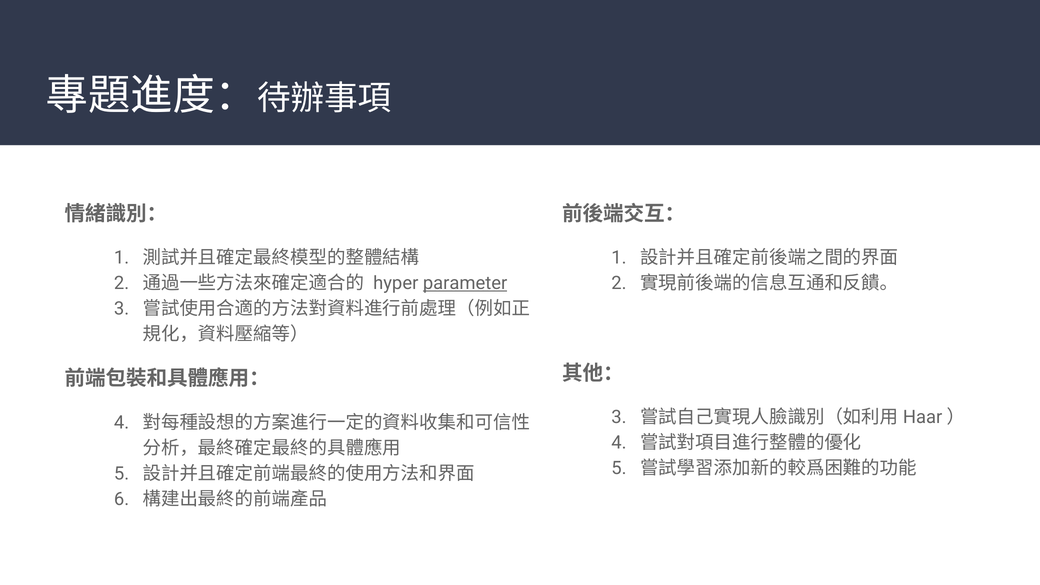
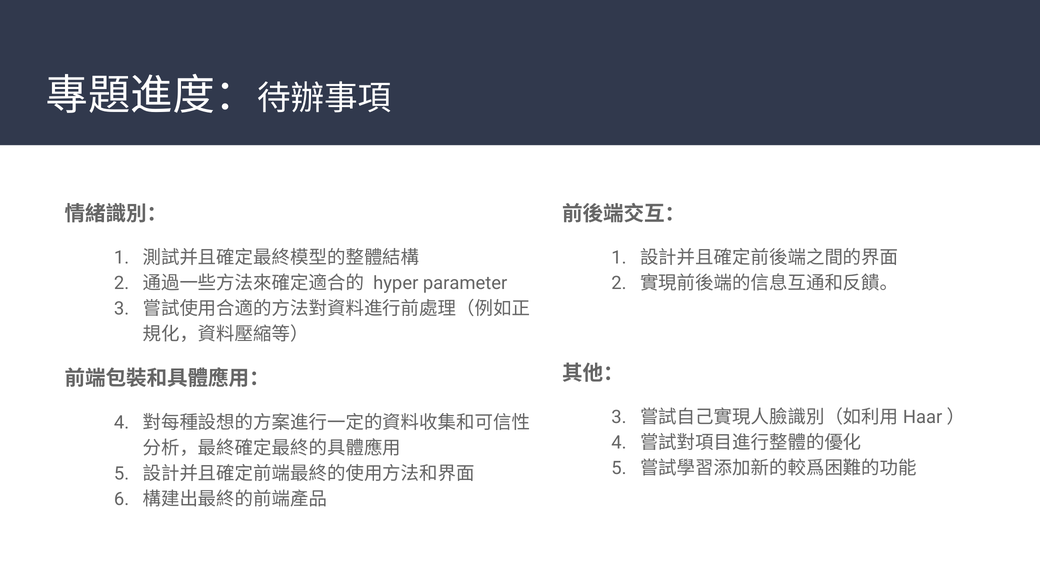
parameter underline: present -> none (465, 283)
